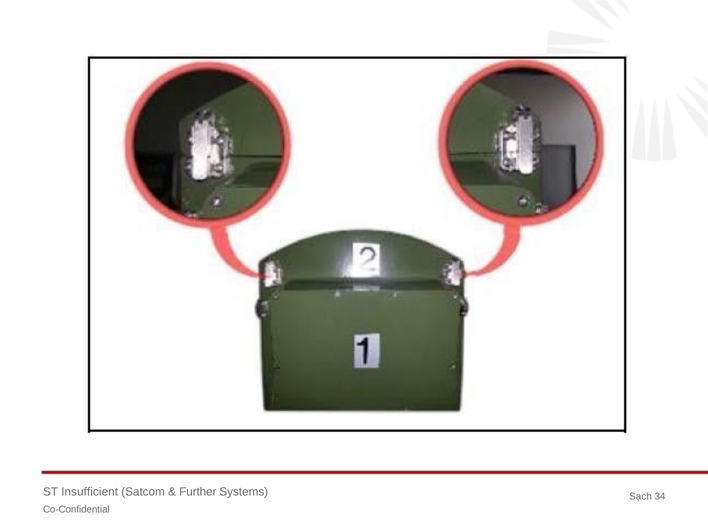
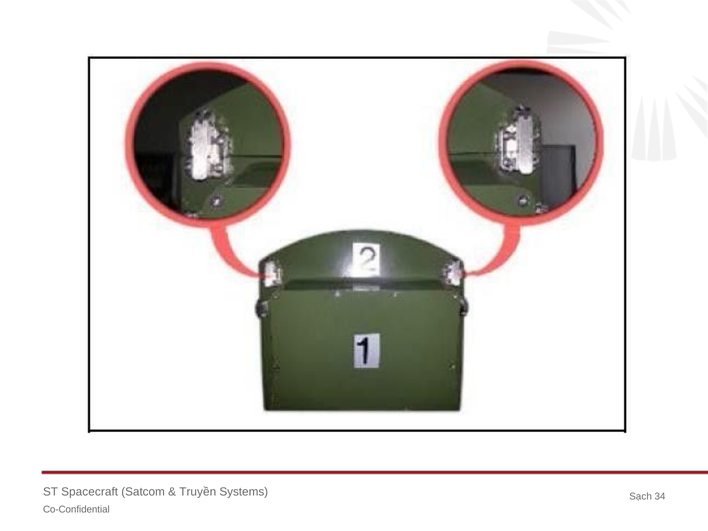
Insufficient: Insufficient -> Spacecraft (90, 492)
Further: Further -> Truyền (198, 492)
